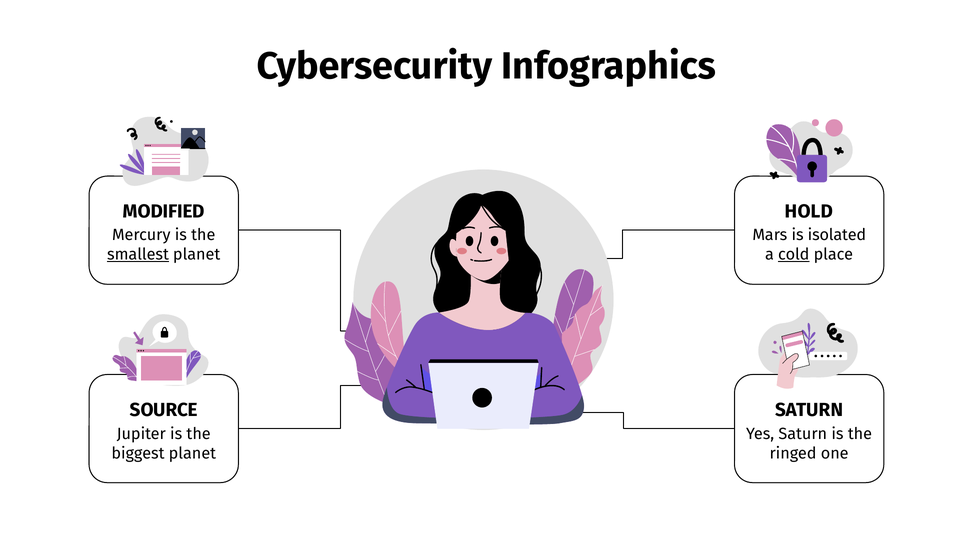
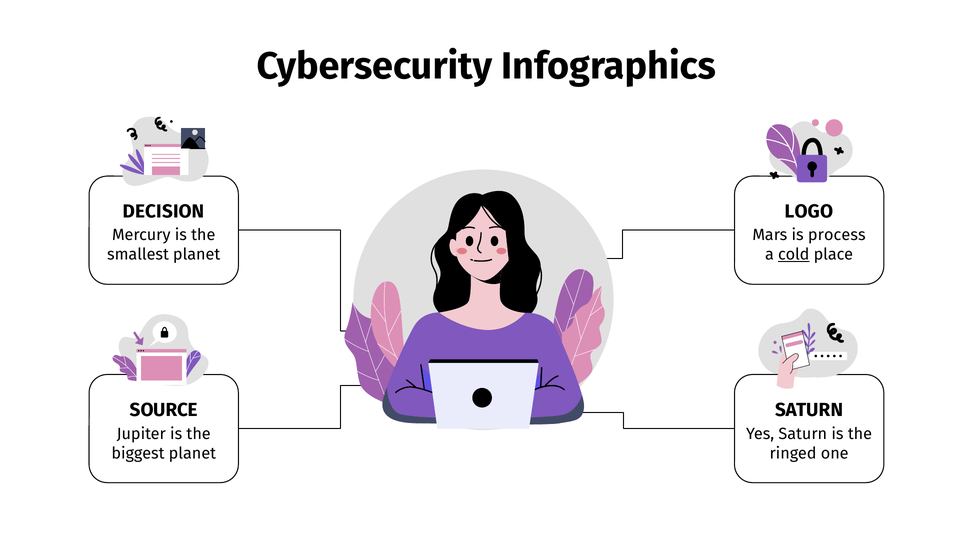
MODIFIED: MODIFIED -> DECISION (164, 211)
HOLD: HOLD -> LOGO (809, 211)
isolated: isolated -> process (837, 235)
smallest underline: present -> none (138, 254)
